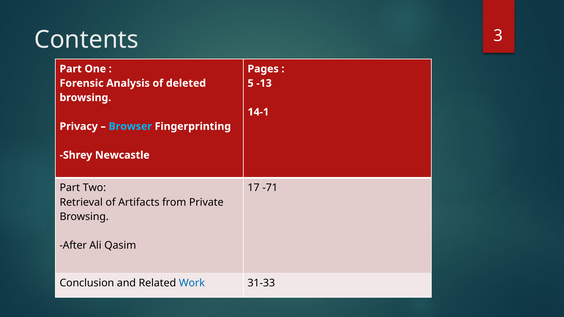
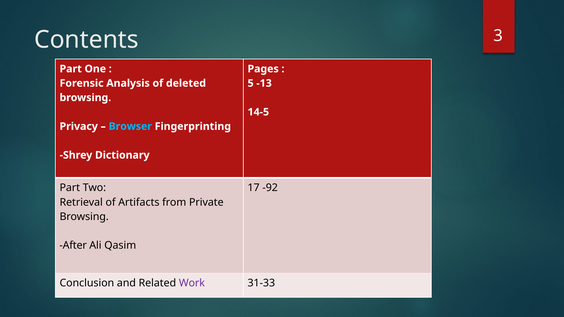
14-1: 14-1 -> 14-5 (258, 112)
Newcastle: Newcastle -> Dictionary (122, 155)
-71: -71 -> -92 (270, 188)
Work colour: blue -> purple (192, 283)
